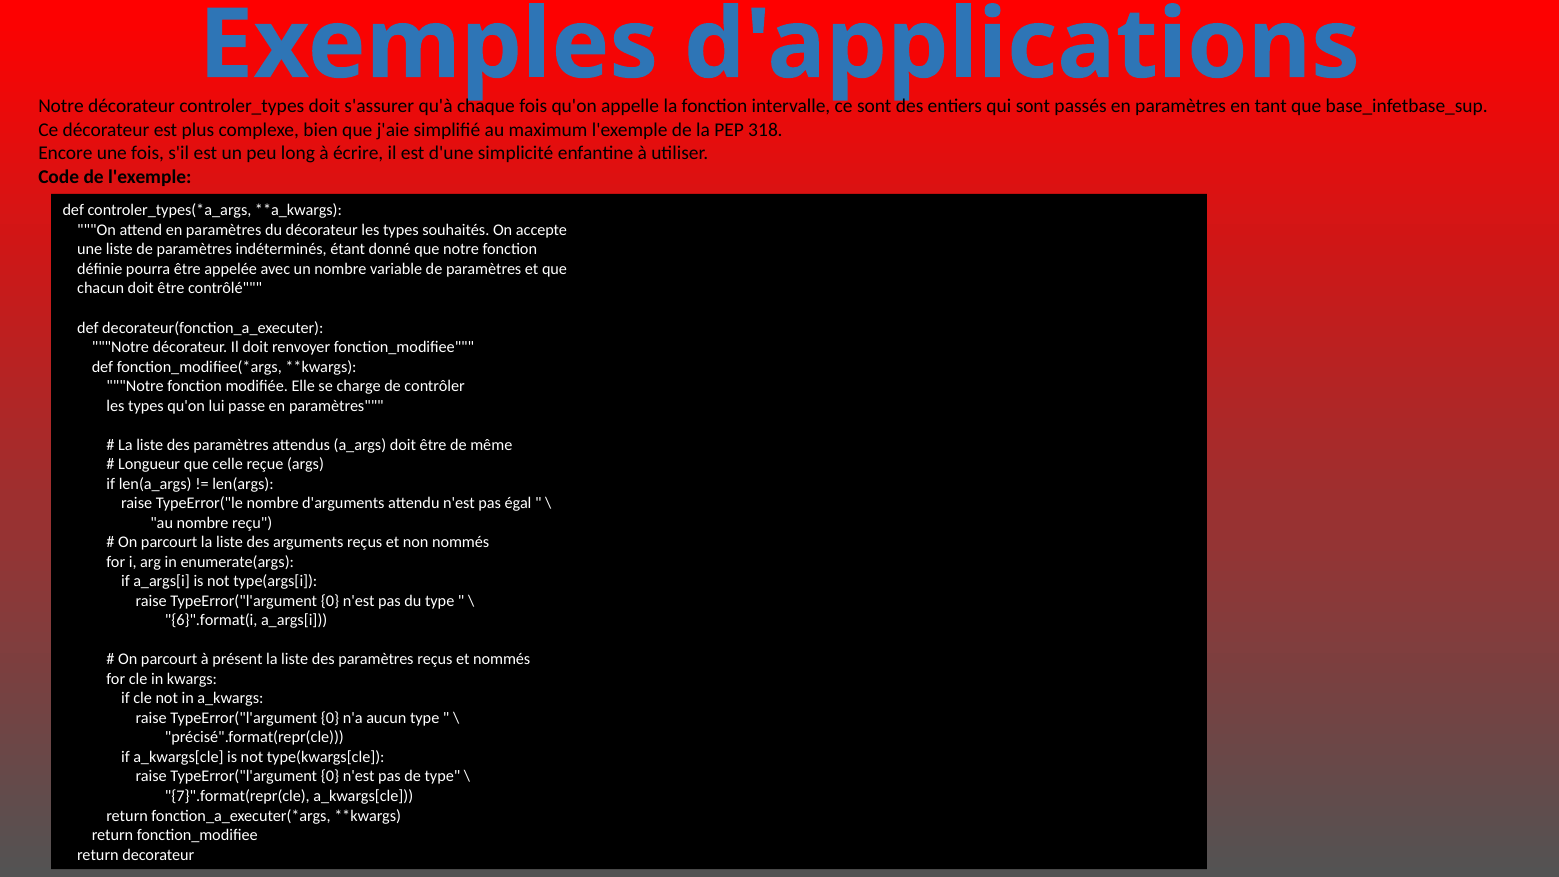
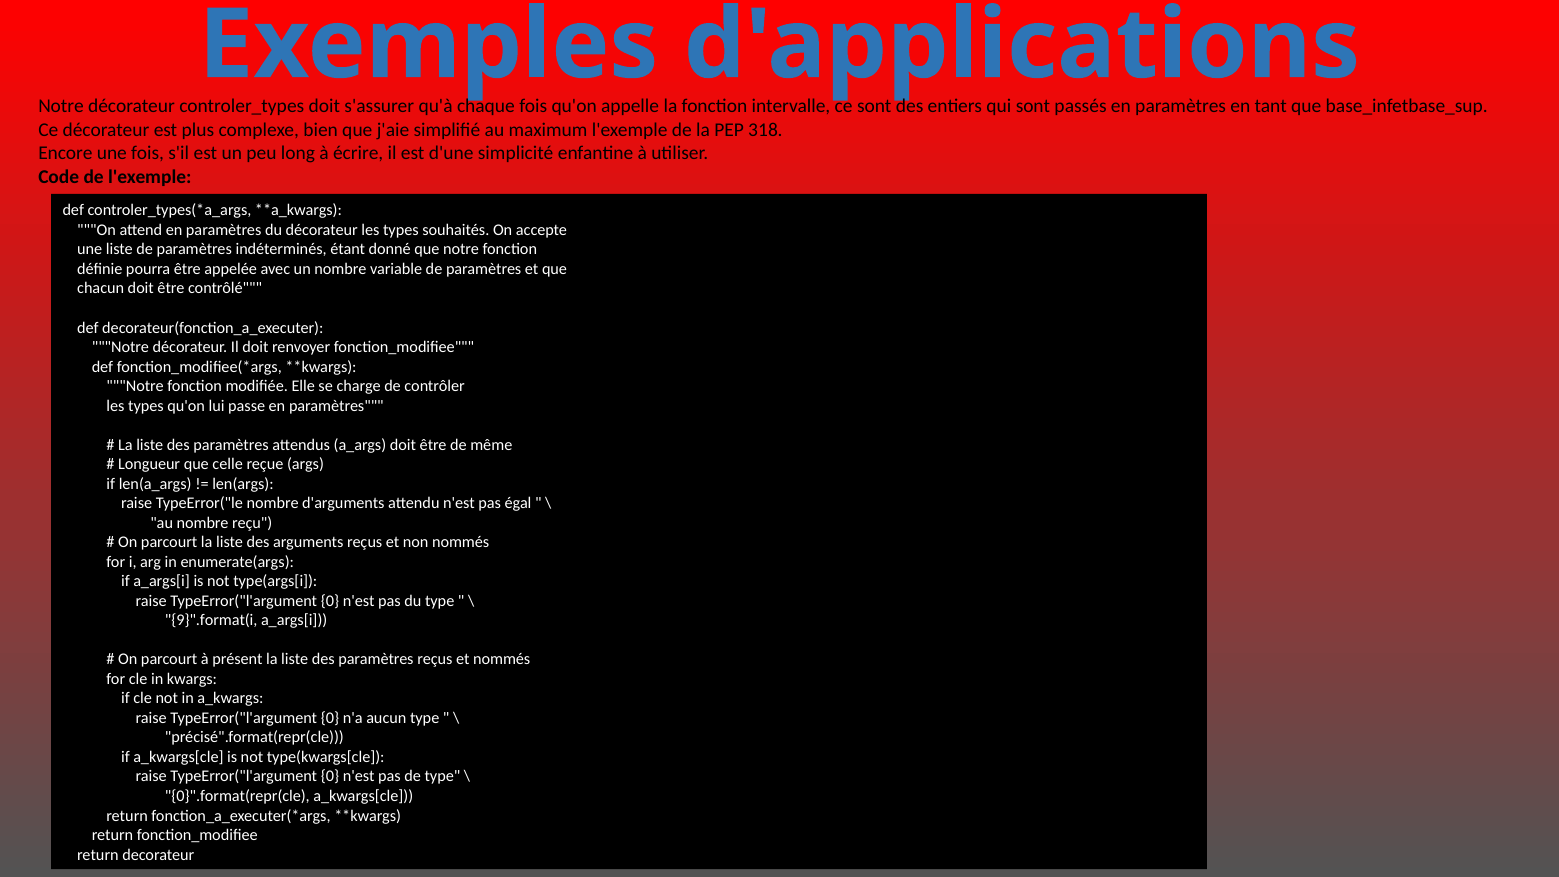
6}".format(i: 6}".format(i -> 9}".format(i (211, 620)
7}".format(repr(cle: 7}".format(repr(cle -> 0}".format(repr(cle (237, 796)
